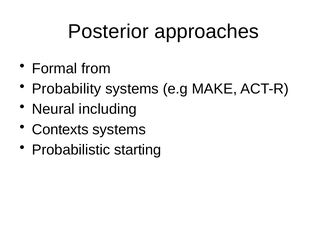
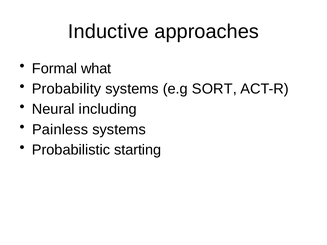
Posterior: Posterior -> Inductive (108, 32)
from: from -> what (96, 69)
MAKE: MAKE -> SORT (214, 89)
Contexts: Contexts -> Painless (60, 130)
